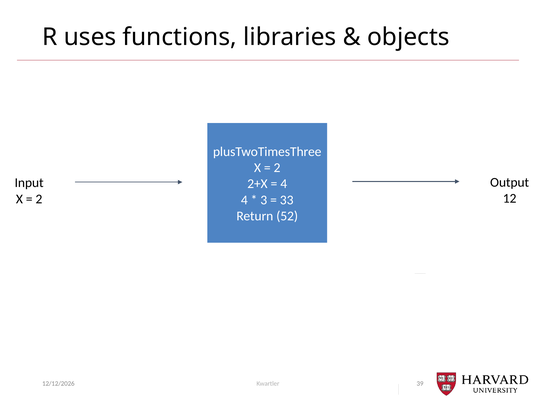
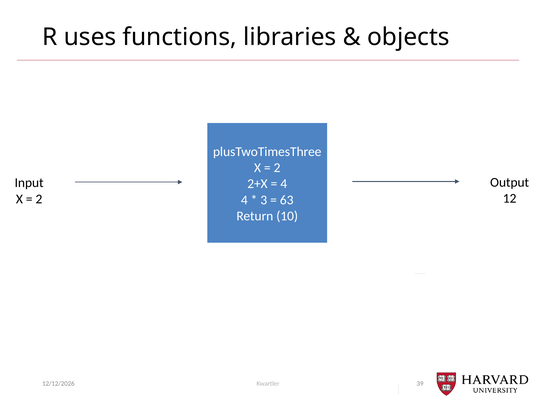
33: 33 -> 63 (287, 200)
52: 52 -> 10 (287, 216)
